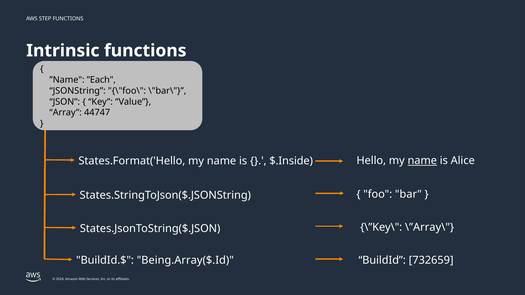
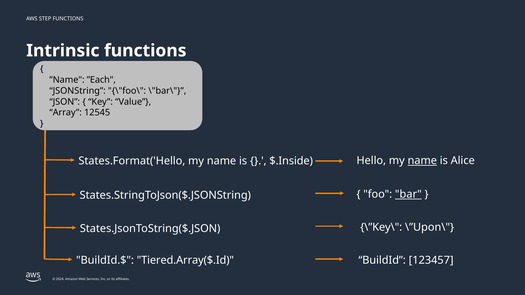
44747: 44747 -> 12545 (97, 113)
bar underline: none -> present (408, 194)
\”Array\: \”Array\ -> \”Upon\ (430, 227)
Being.Array($.Id: Being.Array($.Id -> Tiered.Array($.Id (185, 261)
732659: 732659 -> 123457 (431, 261)
